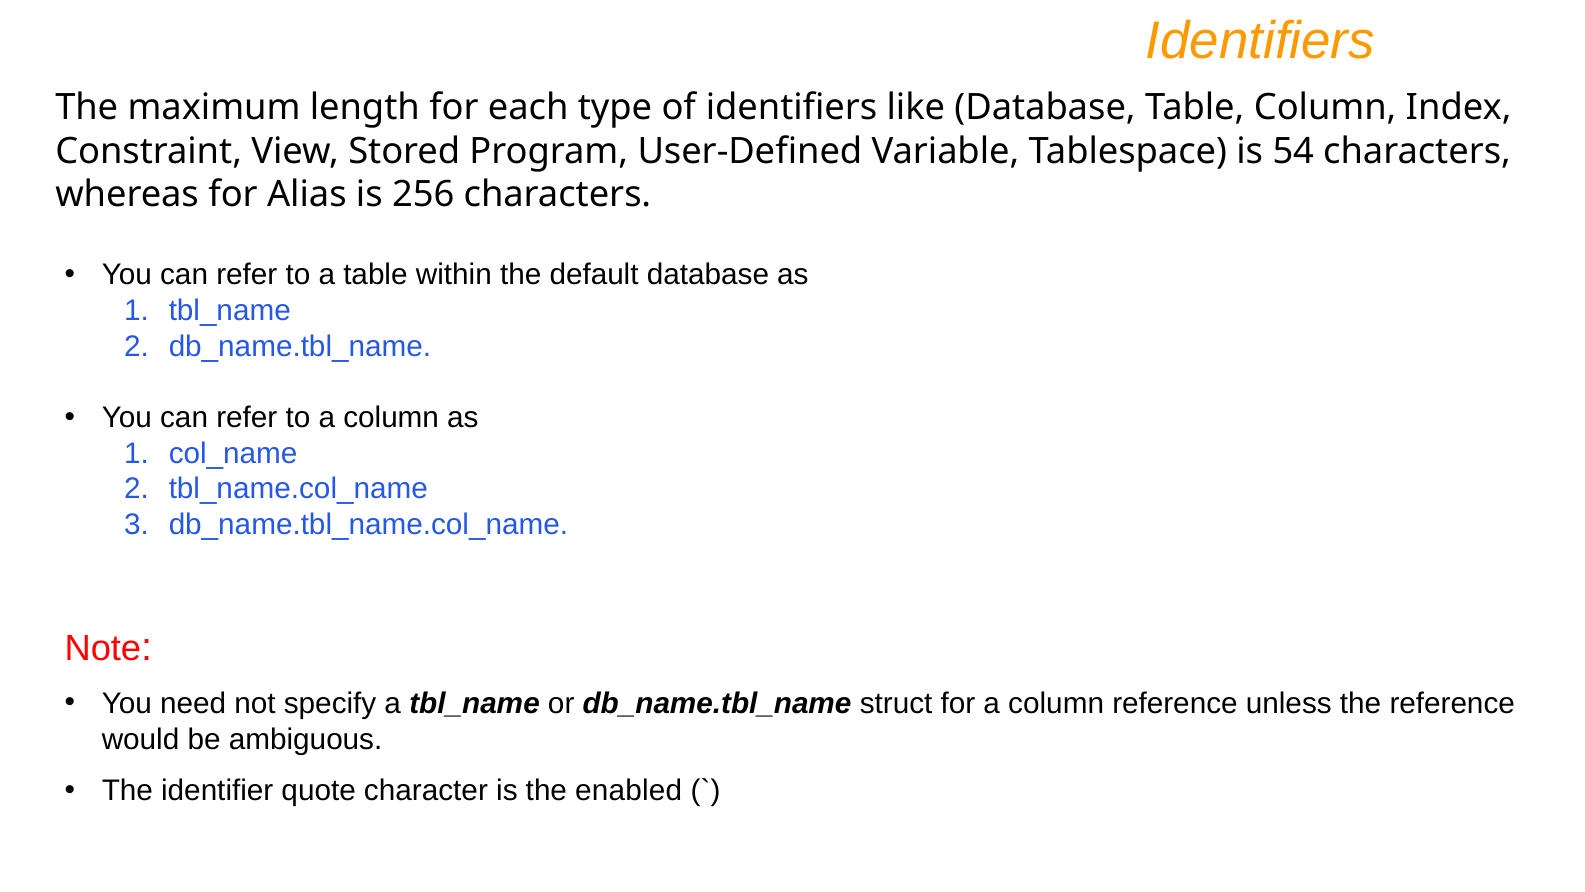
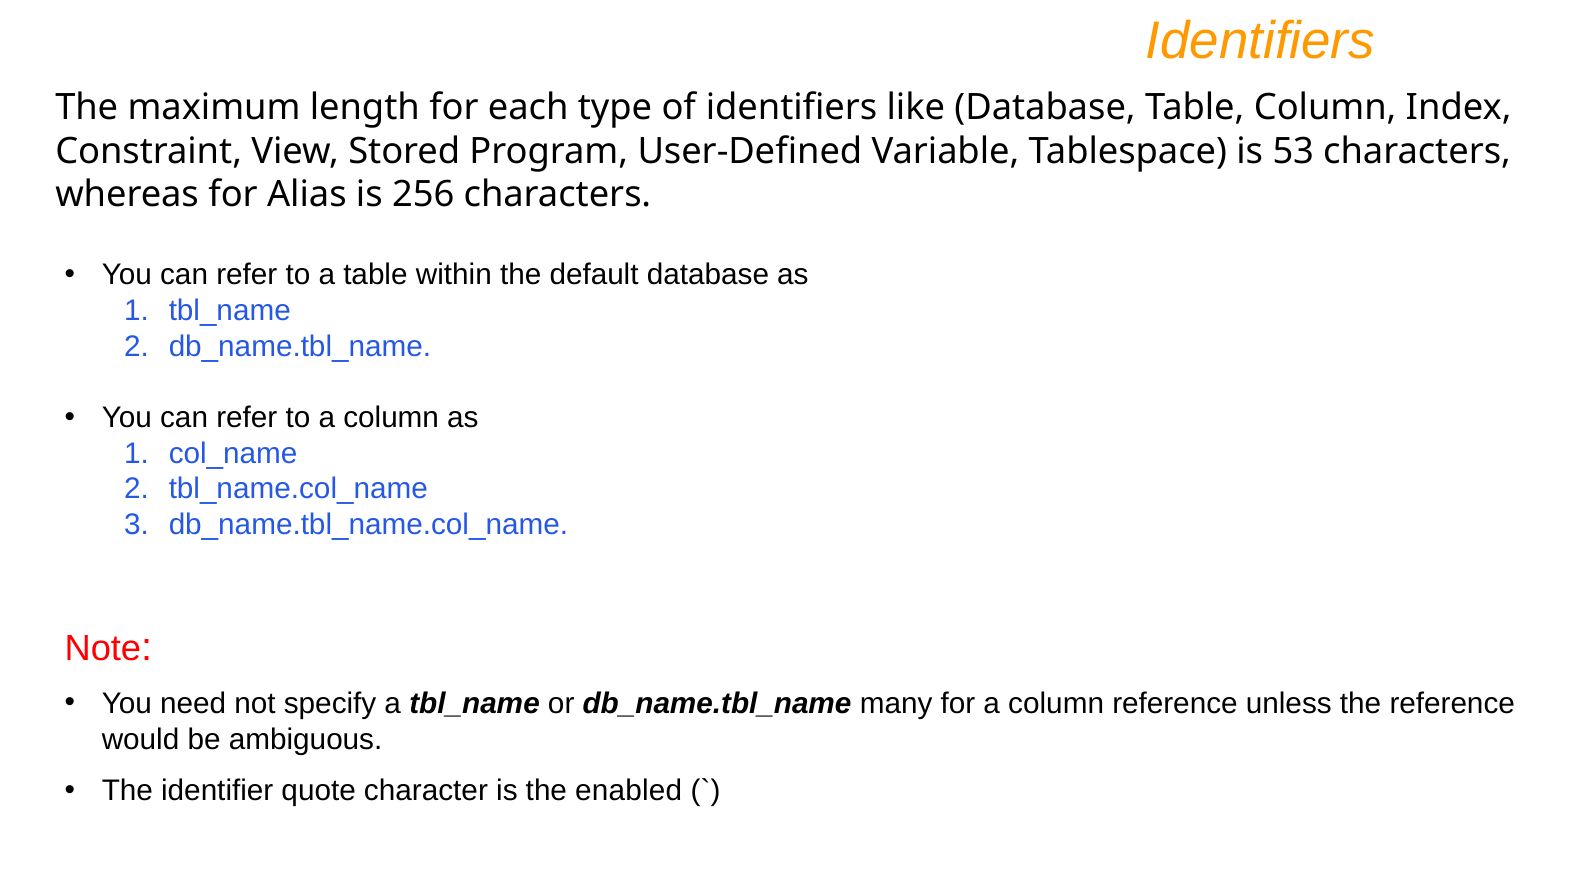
54: 54 -> 53 (1293, 151)
struct: struct -> many (896, 703)
